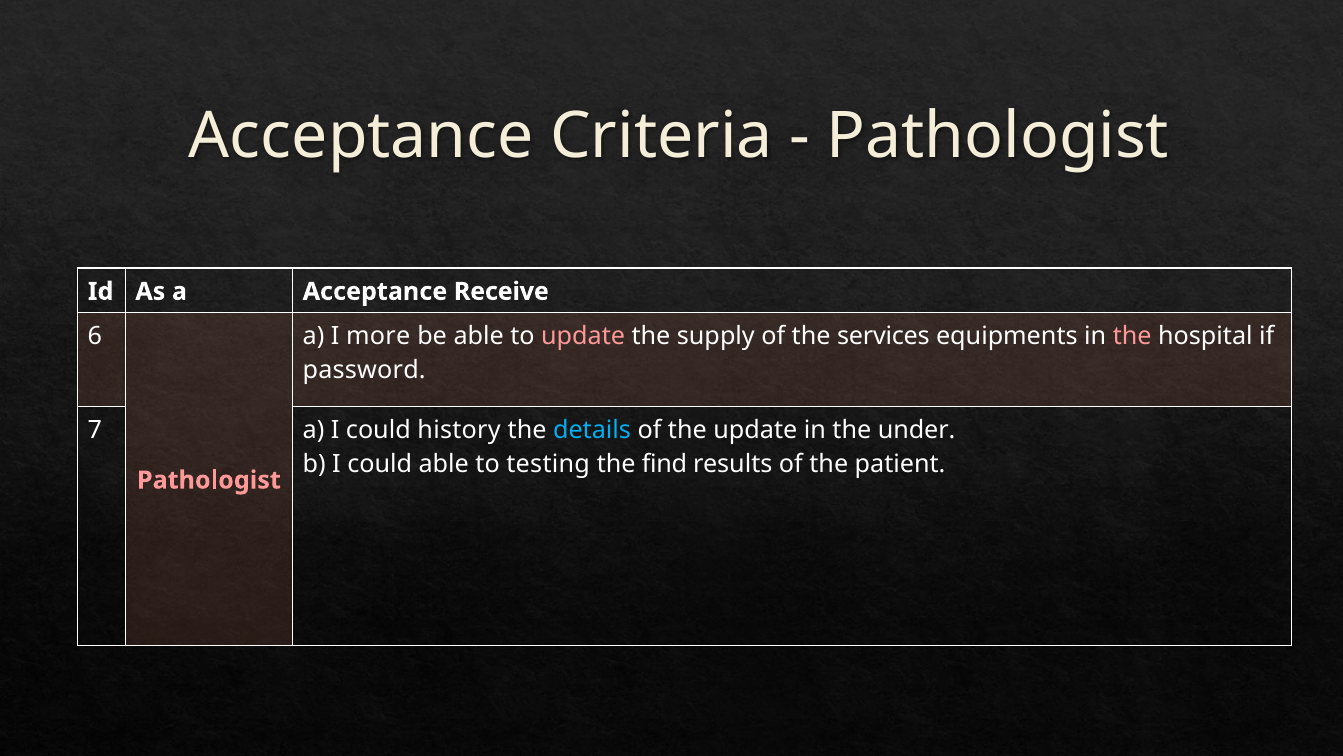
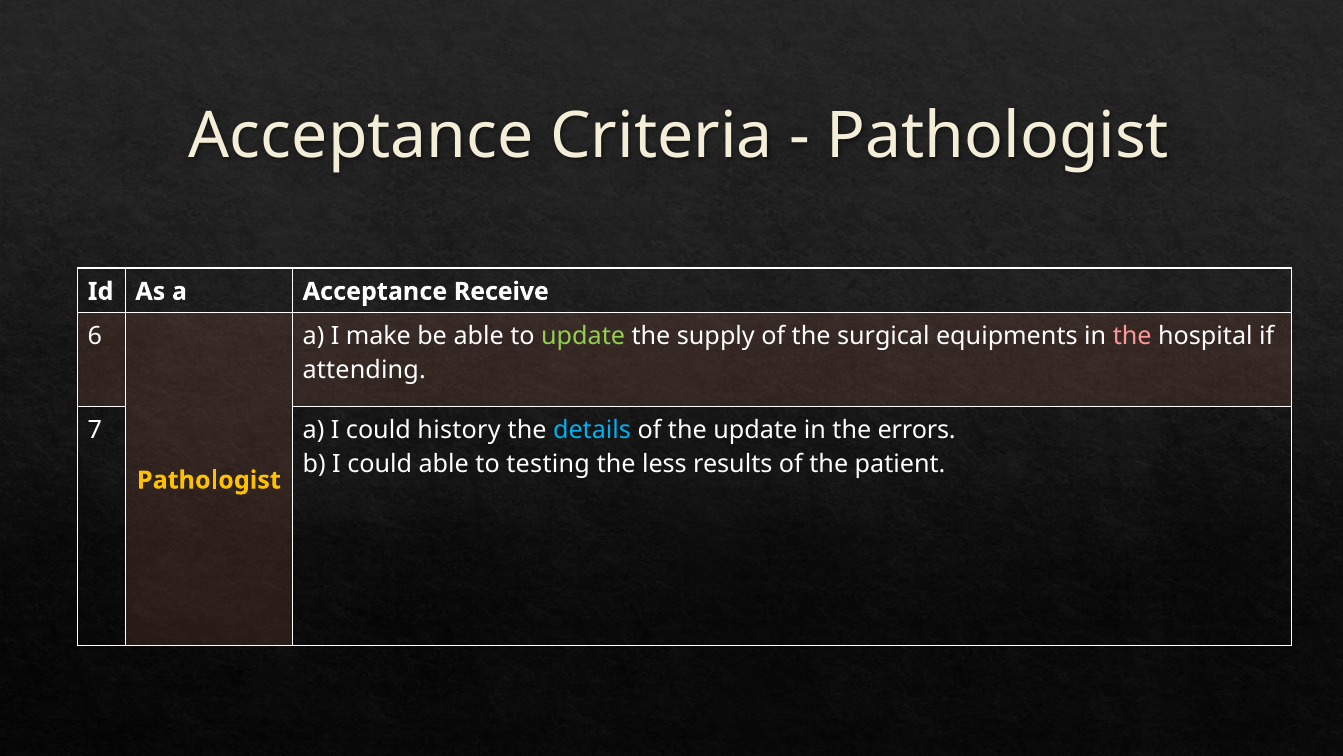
more: more -> make (378, 336)
update colour: pink -> light green (583, 336)
services: services -> surgical (883, 336)
password: password -> attending (364, 370)
under: under -> errors (917, 430)
find: find -> less (664, 464)
Pathologist colour: pink -> yellow (209, 480)
